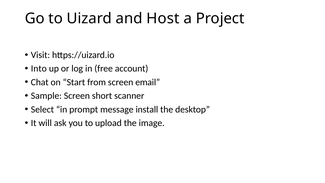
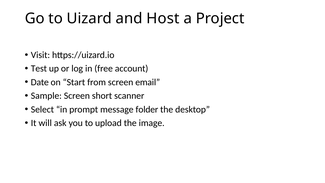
Into: Into -> Test (39, 69)
Chat: Chat -> Date (40, 82)
install: install -> folder (147, 109)
